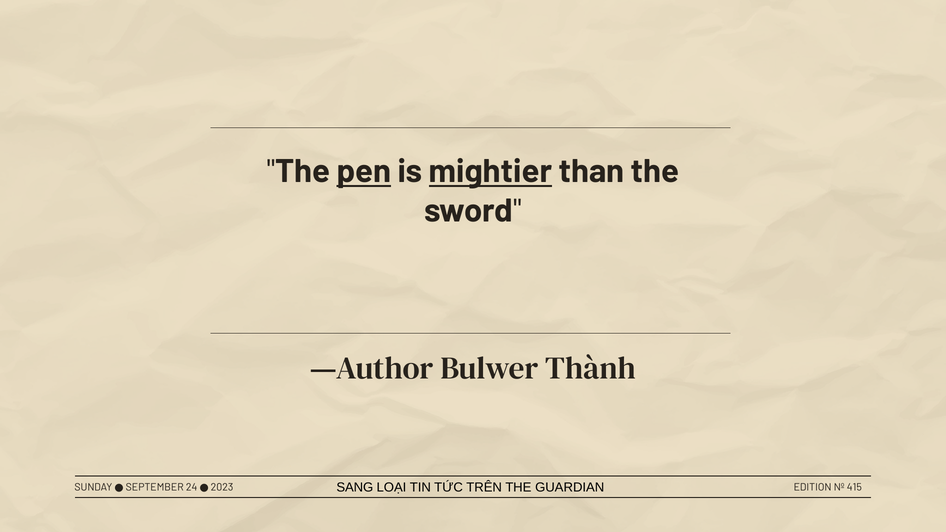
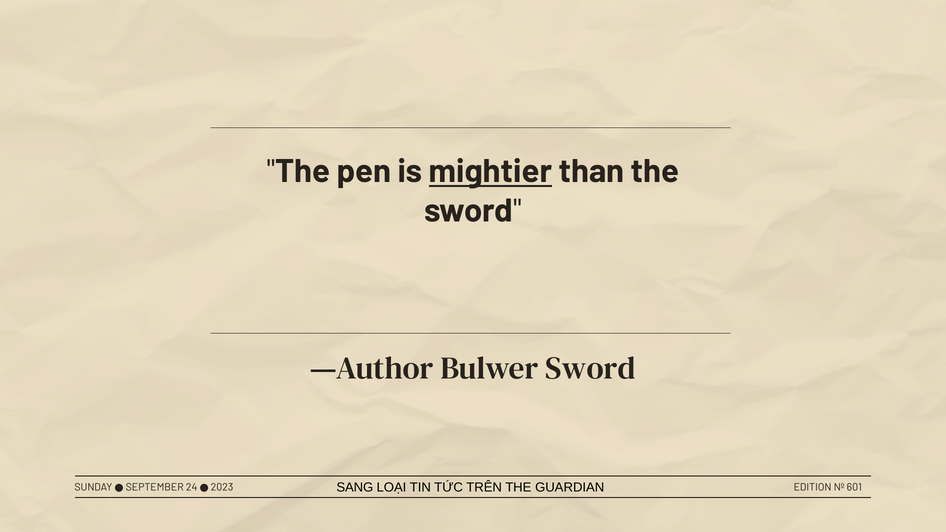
pen underline: present -> none (364, 172)
Bulwer Thành: Thành -> Sword (591, 368)
415: 415 -> 601 (854, 488)
